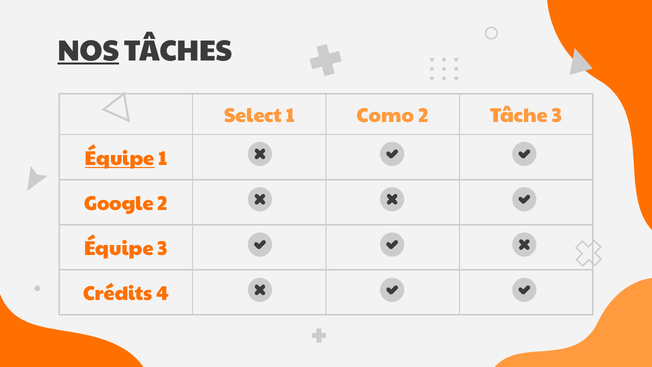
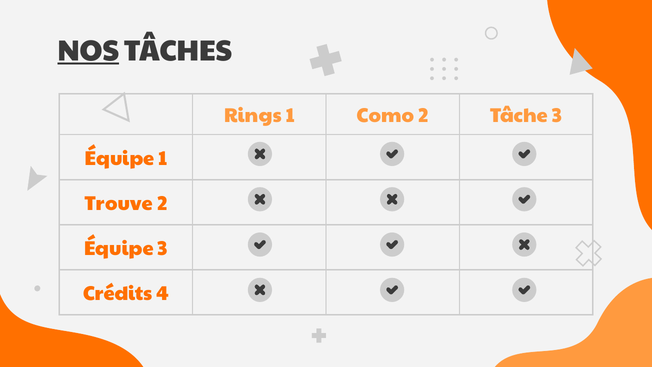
Select: Select -> Rings (253, 116)
Équipe underline: present -> none (120, 159)
Google: Google -> Trouve (119, 204)
